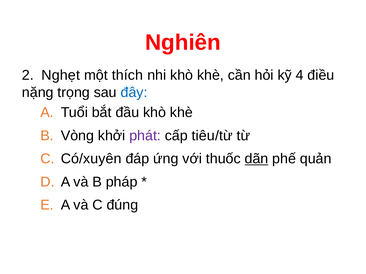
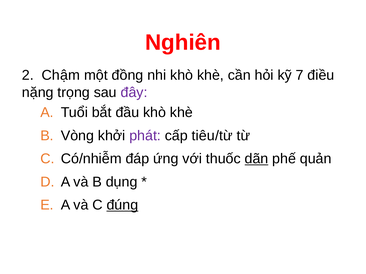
Nghẹt: Nghẹt -> Chậm (61, 75)
thích: thích -> đồng (128, 75)
4: 4 -> 7 (300, 75)
đây colour: blue -> purple (134, 93)
Có/xuyên: Có/xuyên -> Có/nhiễm (91, 159)
pháp: pháp -> dụng (122, 182)
đúng underline: none -> present (122, 205)
